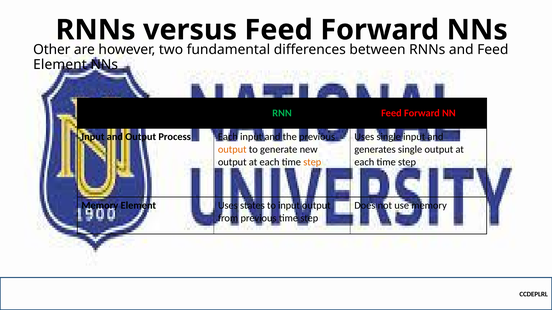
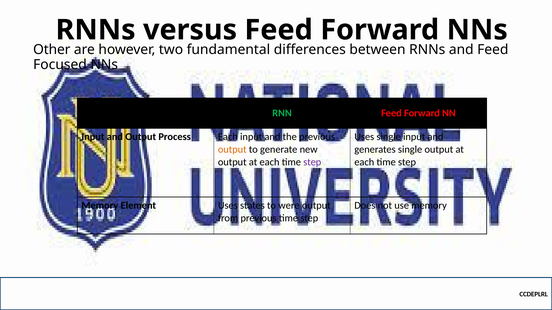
Element: Element -> Focused (60, 65)
step colour: orange -> purple (312, 162)
to input: input -> were (289, 206)
